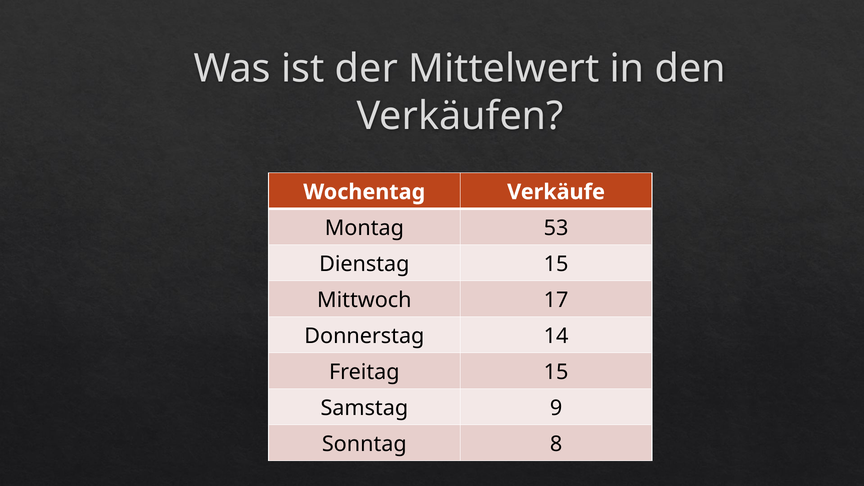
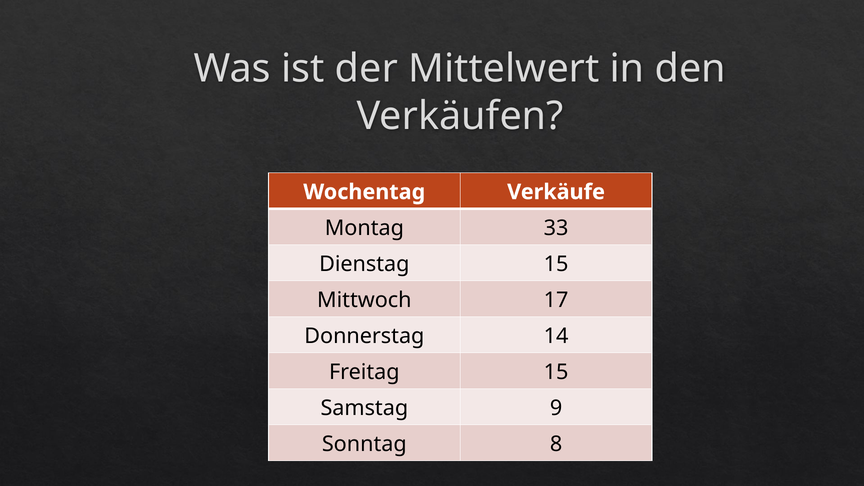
53: 53 -> 33 (556, 228)
